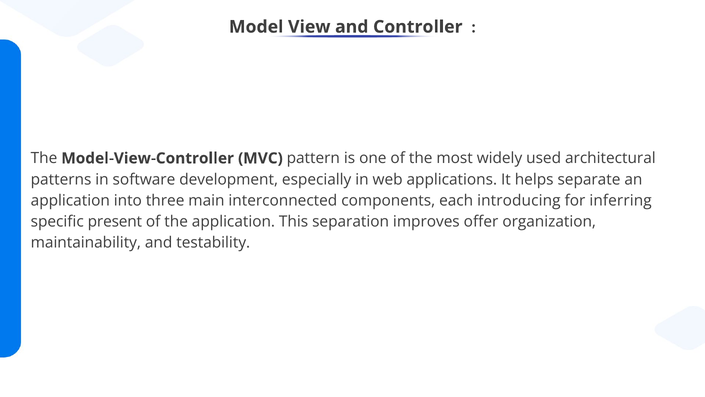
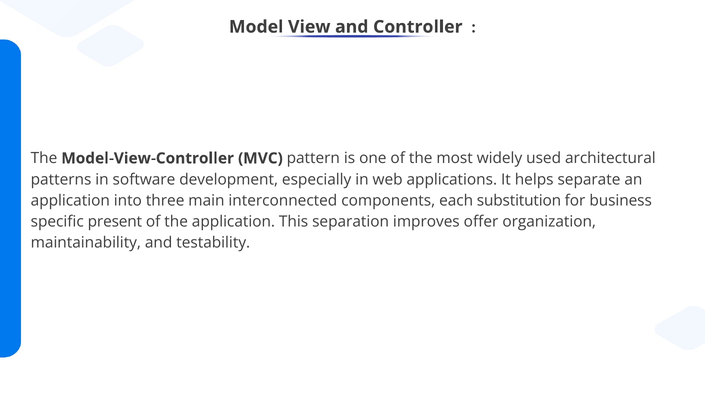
introducing: introducing -> substitution (519, 200)
inferring: inferring -> business (621, 200)
